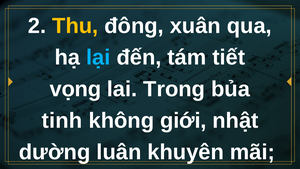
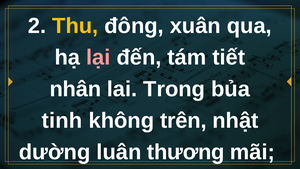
lại colour: light blue -> pink (98, 57)
vọng: vọng -> nhân (75, 89)
giới: giới -> trên (183, 120)
khuyên: khuyên -> thương (186, 152)
